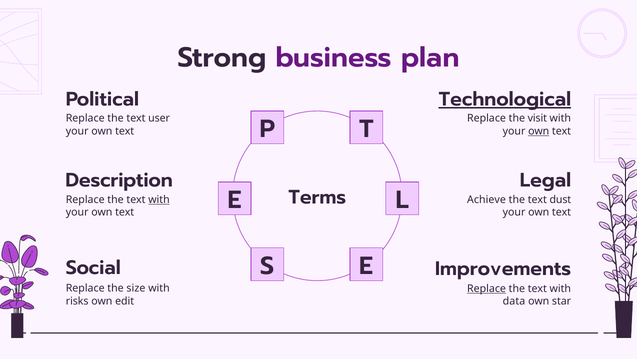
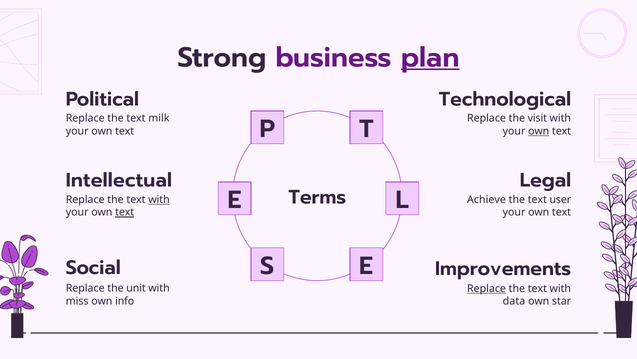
plan underline: none -> present (430, 57)
Technological underline: present -> none (505, 99)
user: user -> milk (159, 118)
Description: Description -> Intellectual (119, 180)
dust: dust -> user (560, 199)
text underline: none -> present (125, 212)
size: size -> unit (136, 288)
risks: risks -> miss (77, 301)
edit: edit -> info (125, 301)
